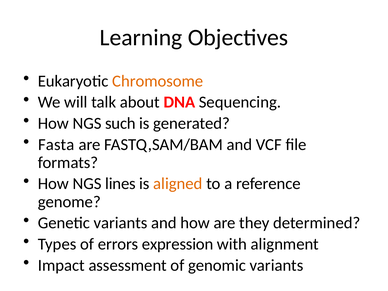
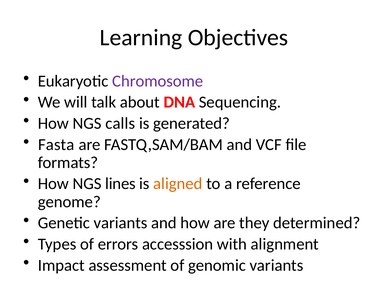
Chromosome colour: orange -> purple (158, 81)
such: such -> calls (120, 123)
expression: expression -> accesssion (178, 244)
